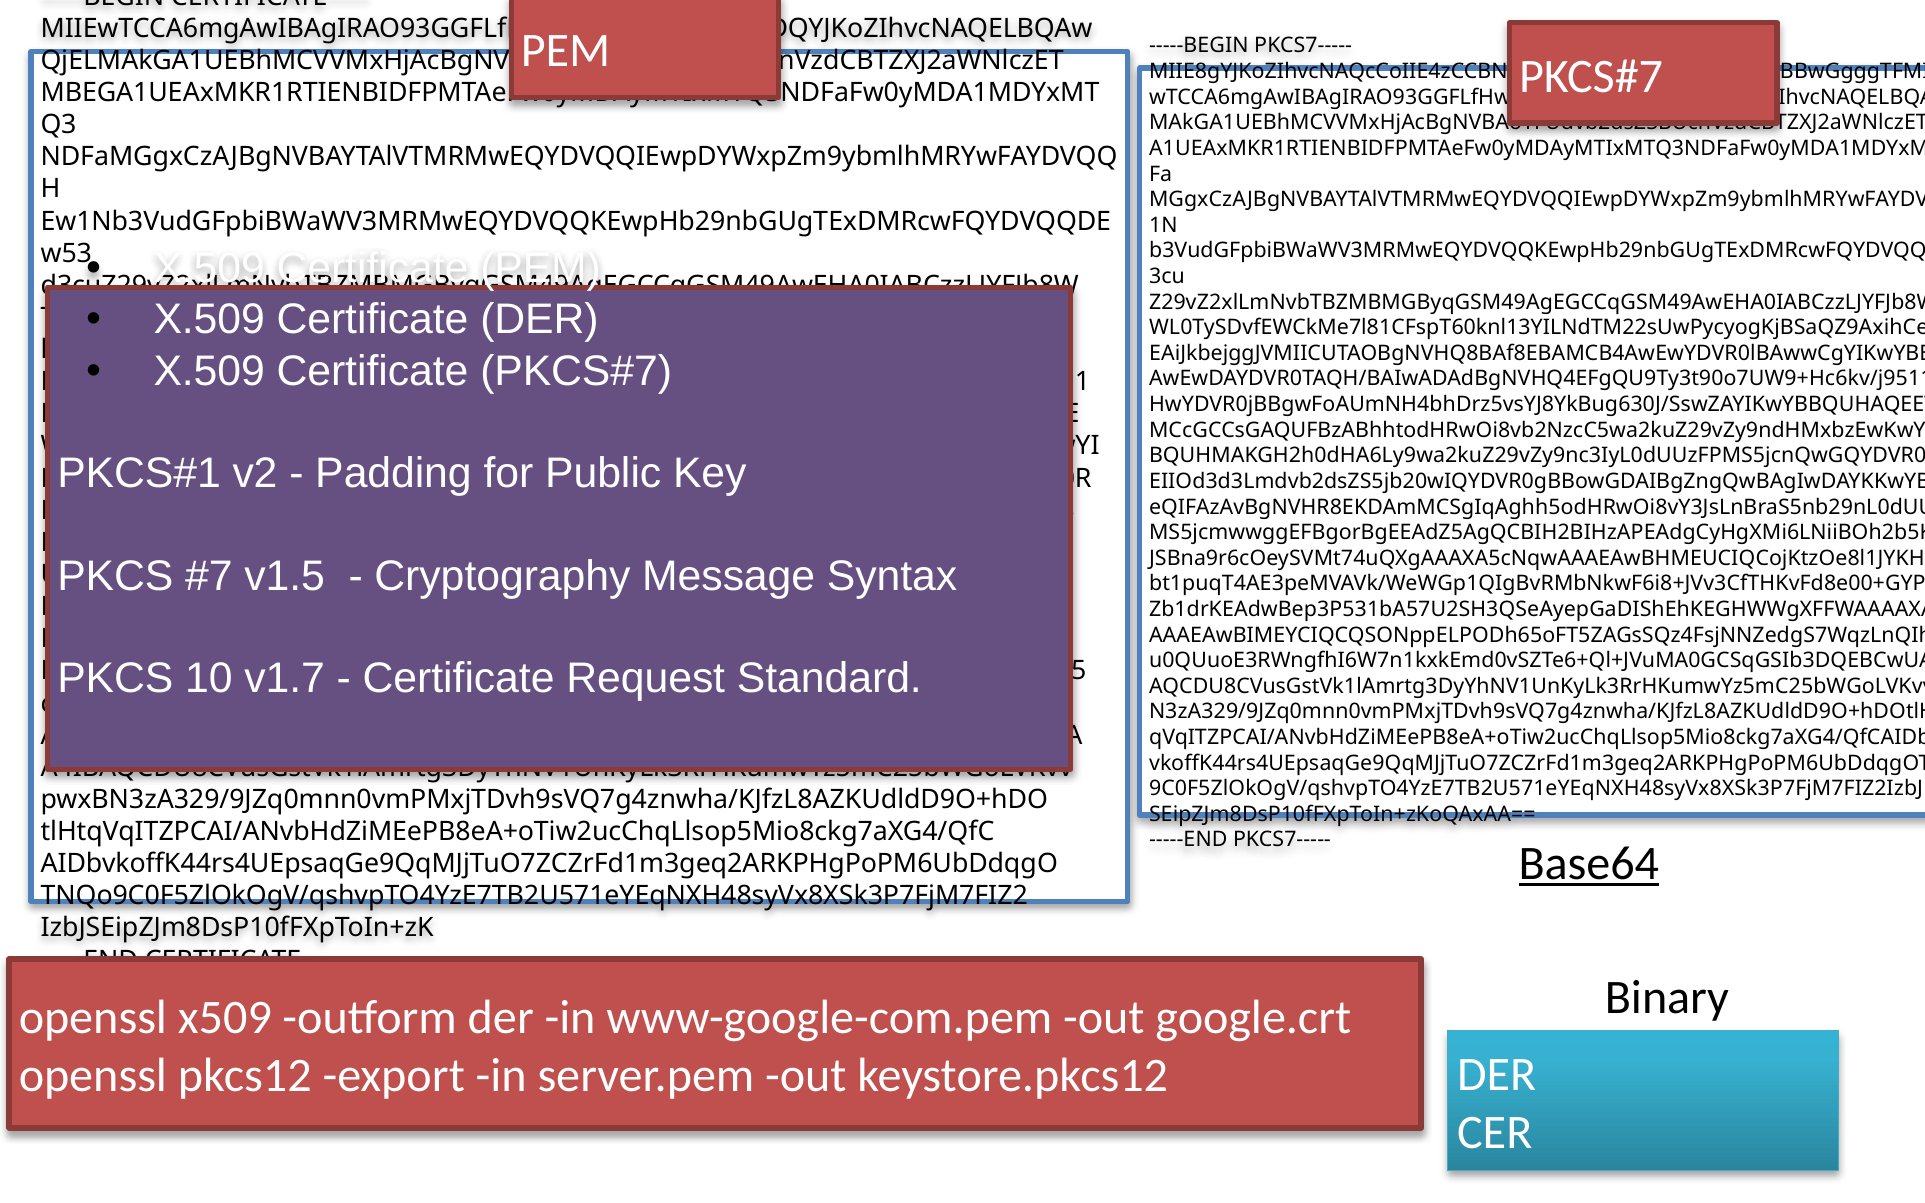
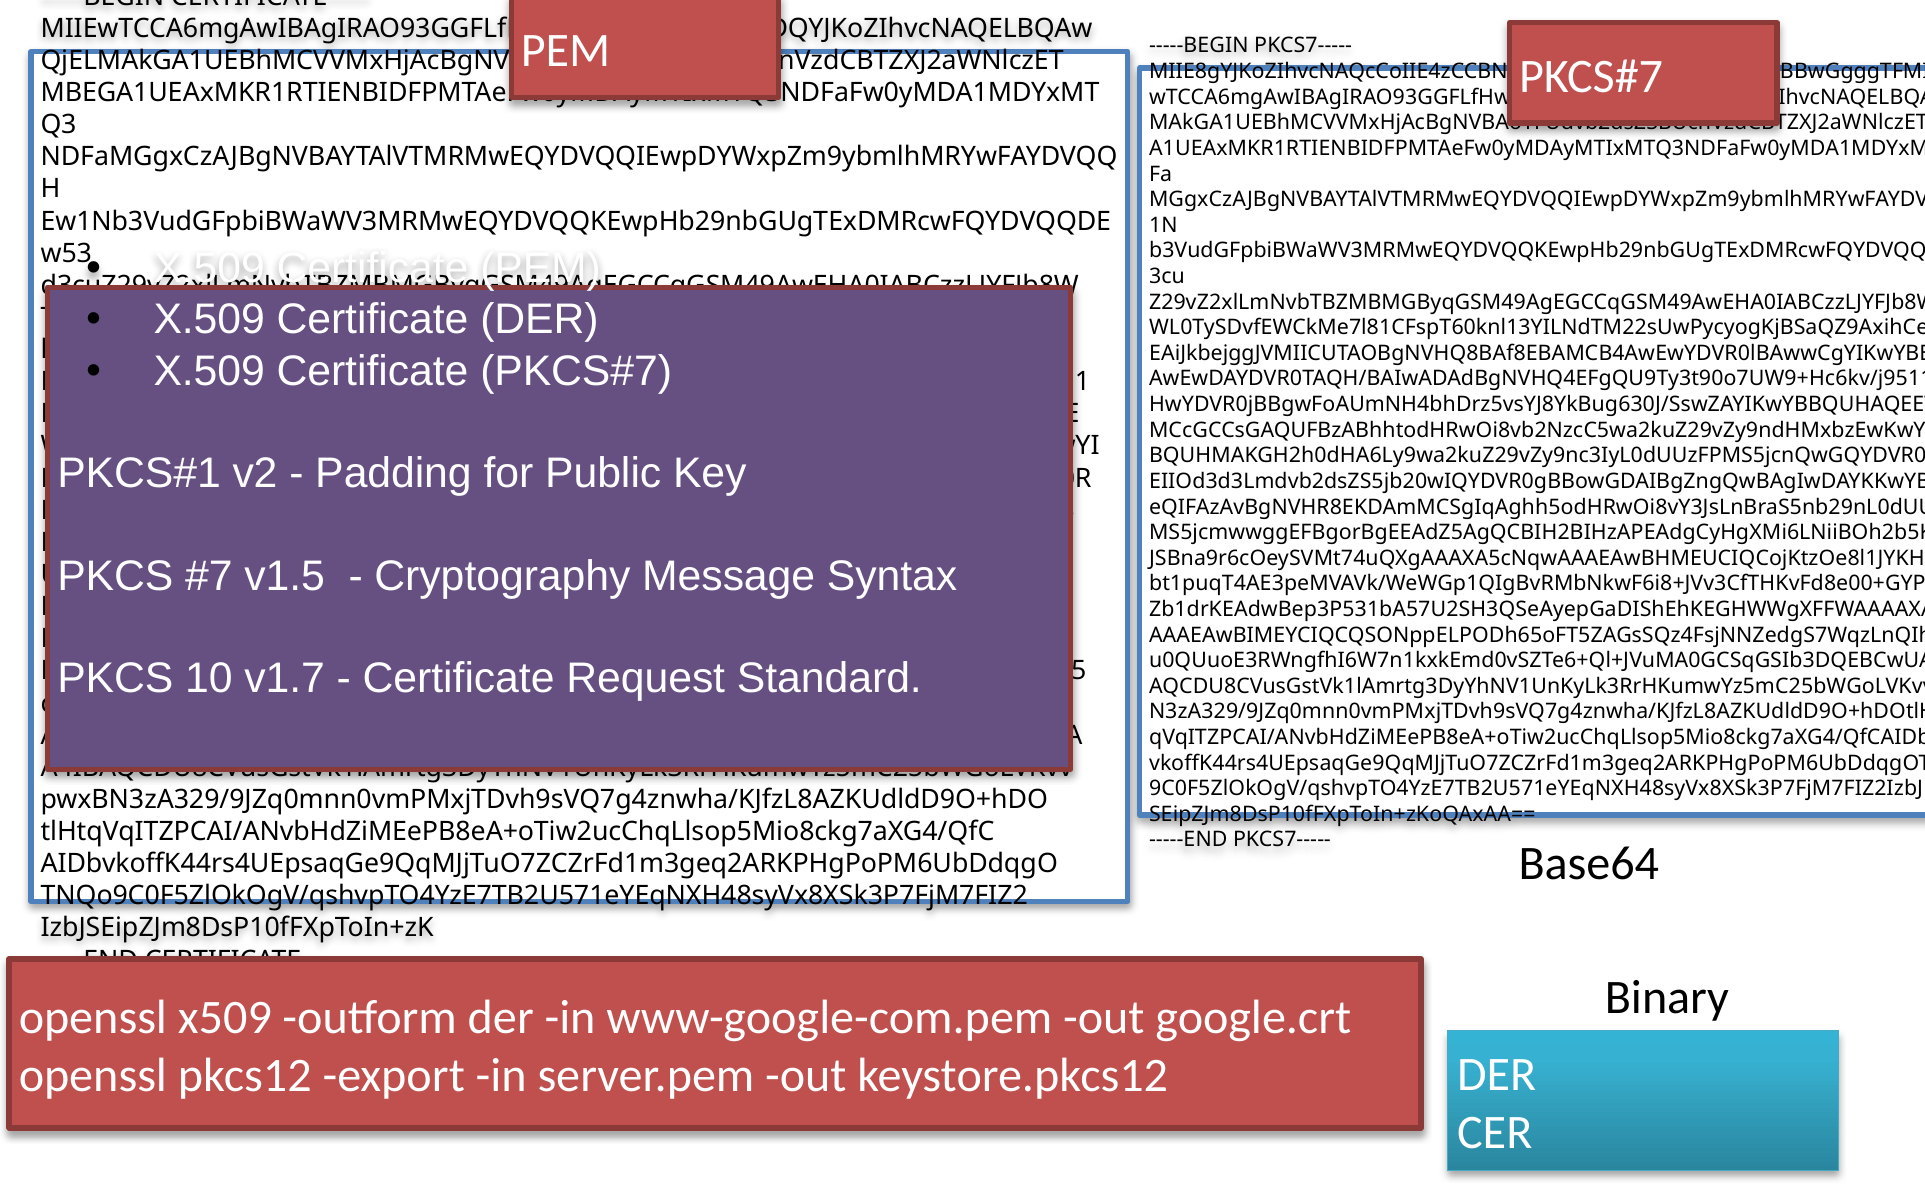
Base64 underline: present -> none (1589, 864)
